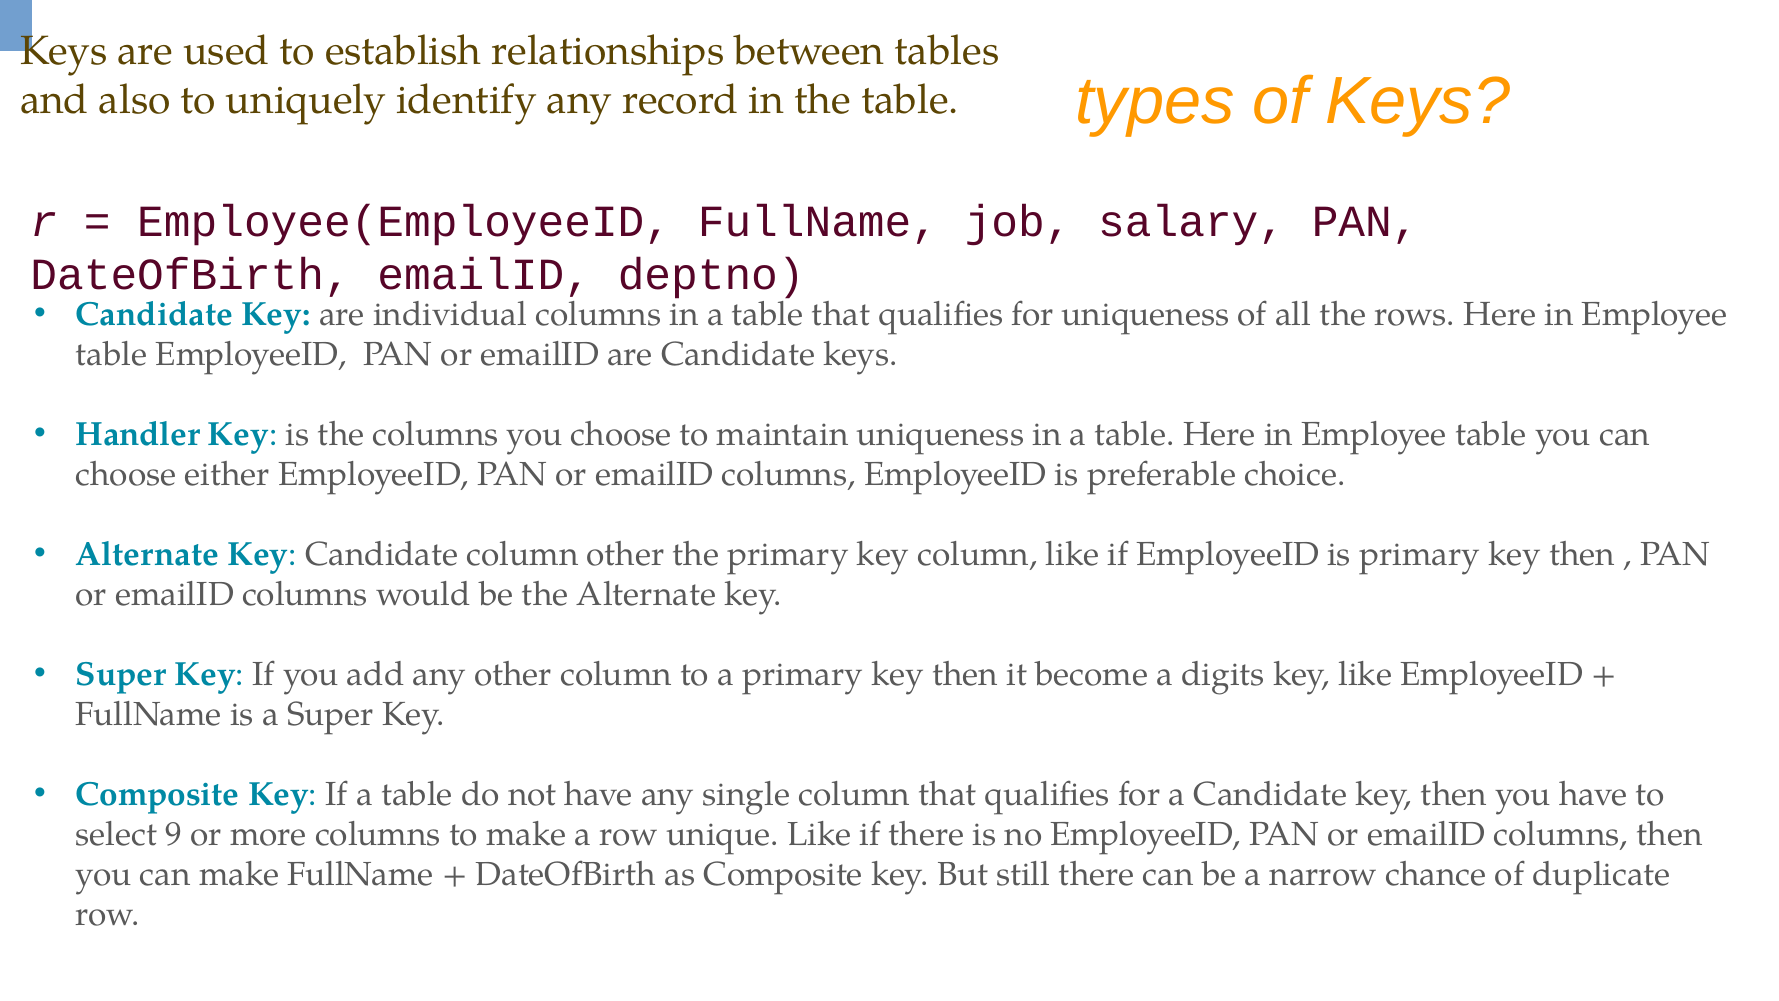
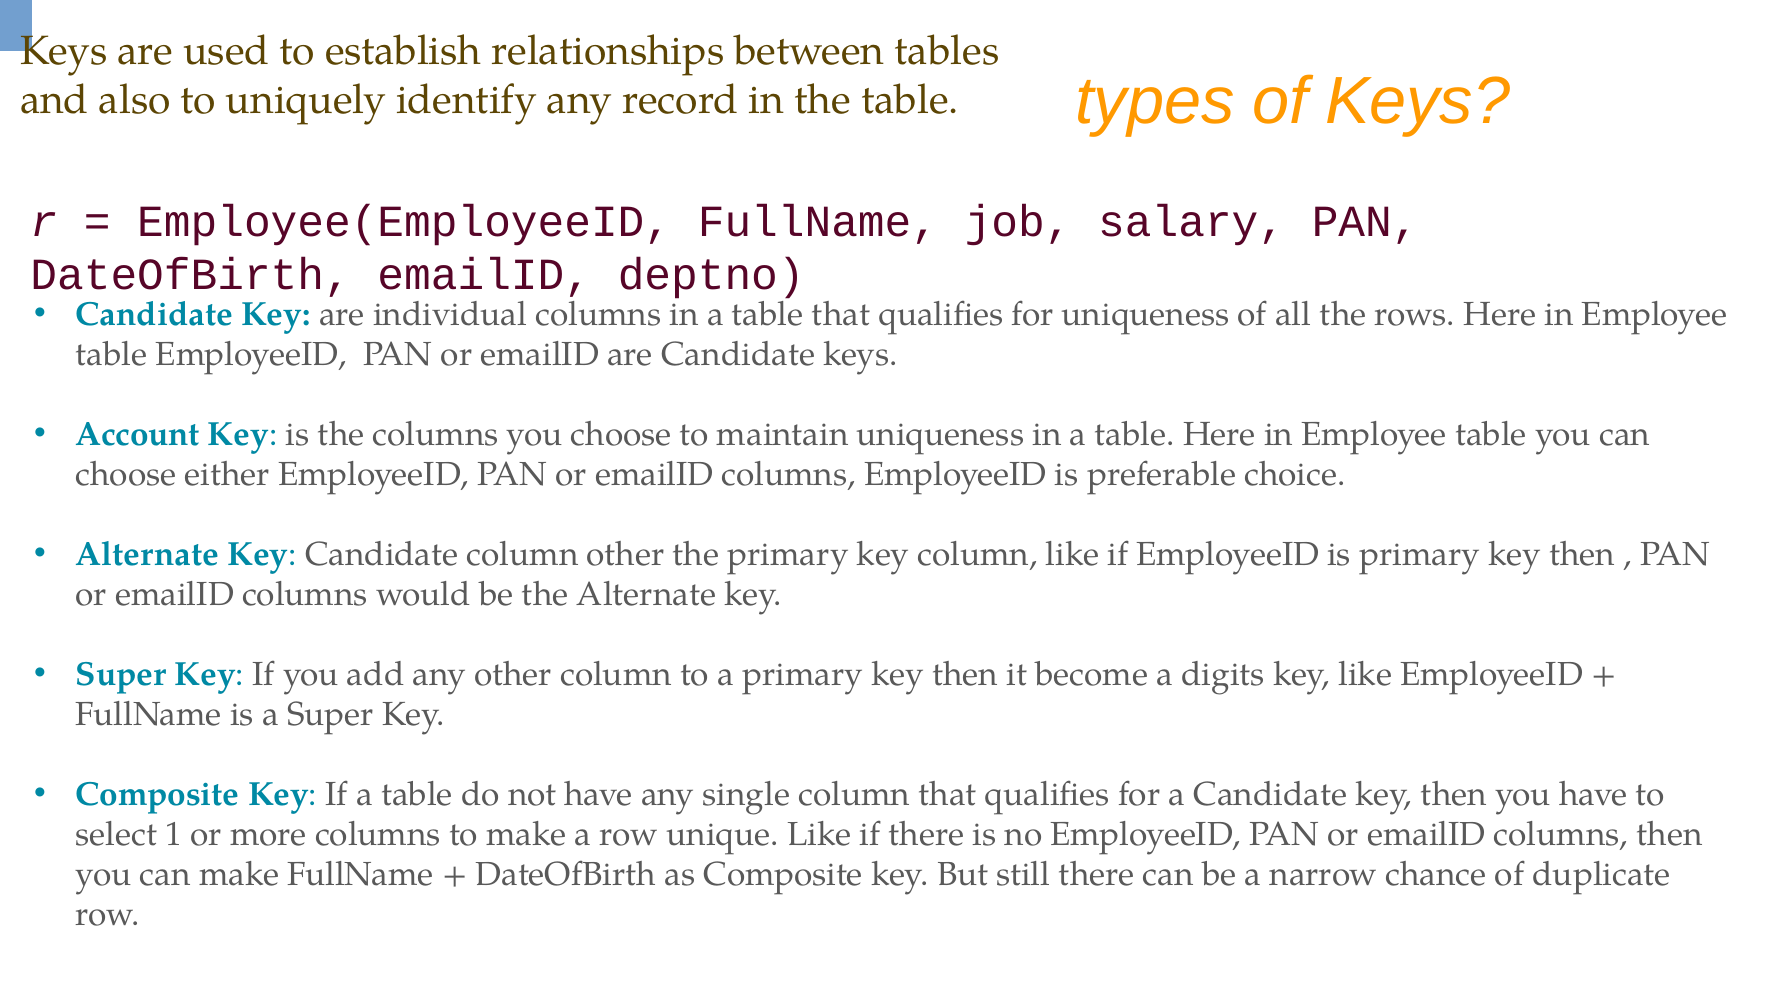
Handler: Handler -> Account (138, 434)
9: 9 -> 1 (174, 834)
